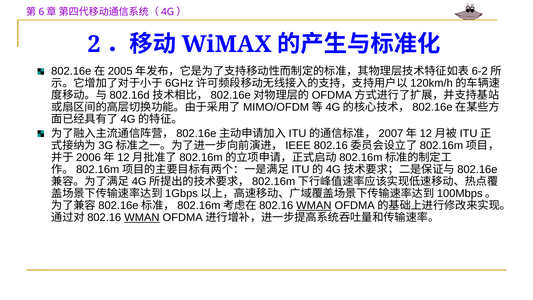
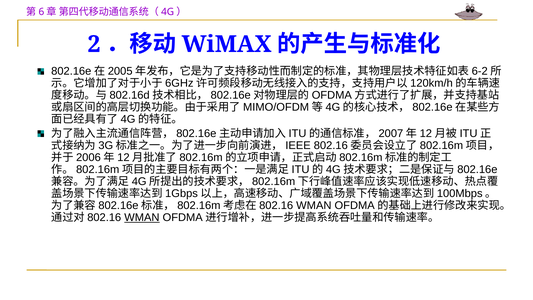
WMAN underline: present -> none (314, 205)
